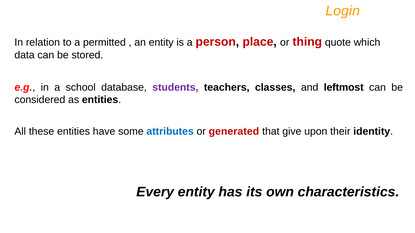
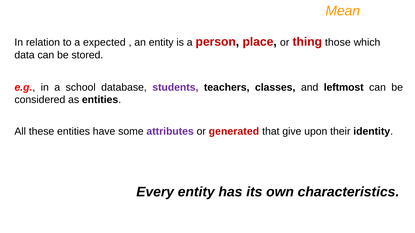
Login: Login -> Mean (343, 11)
permitted: permitted -> expected (104, 42)
quote: quote -> those (338, 42)
attributes colour: blue -> purple (170, 132)
